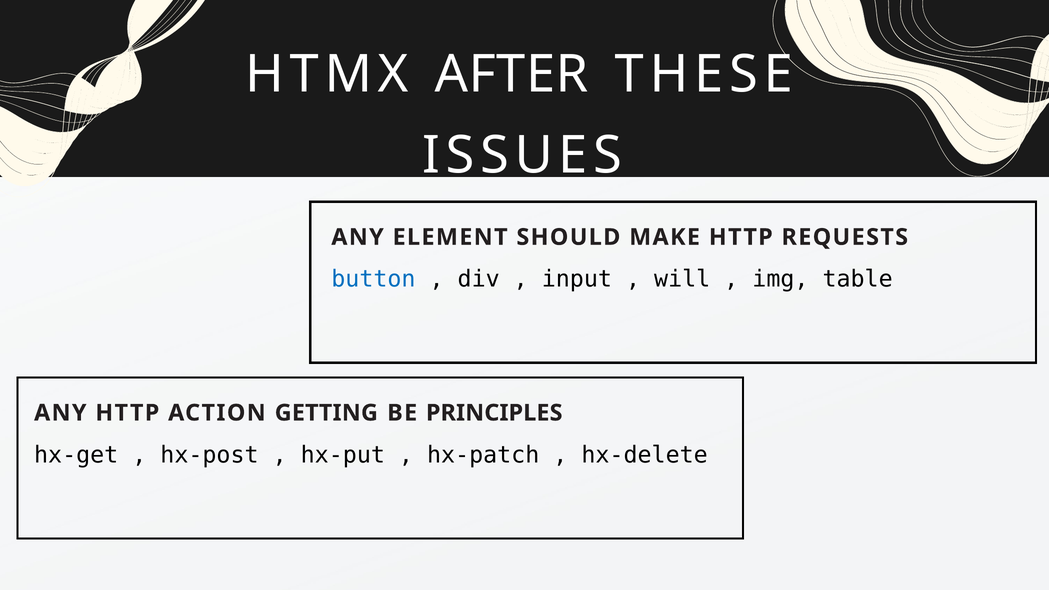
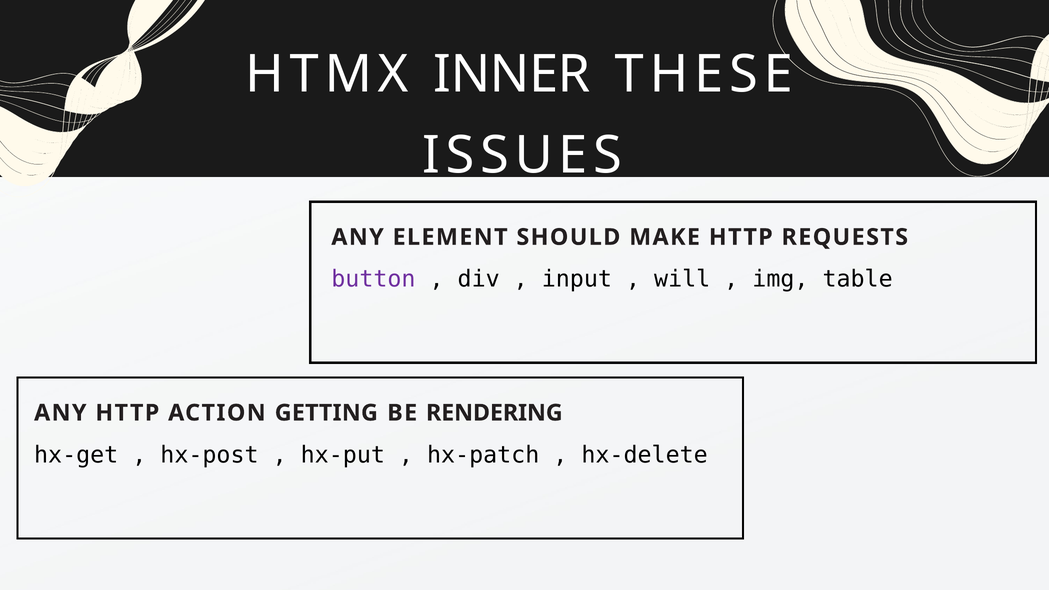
AFTER: AFTER -> INNER (512, 75)
button colour: blue -> purple (373, 279)
PRINCIPLES: PRINCIPLES -> RENDERING (494, 413)
